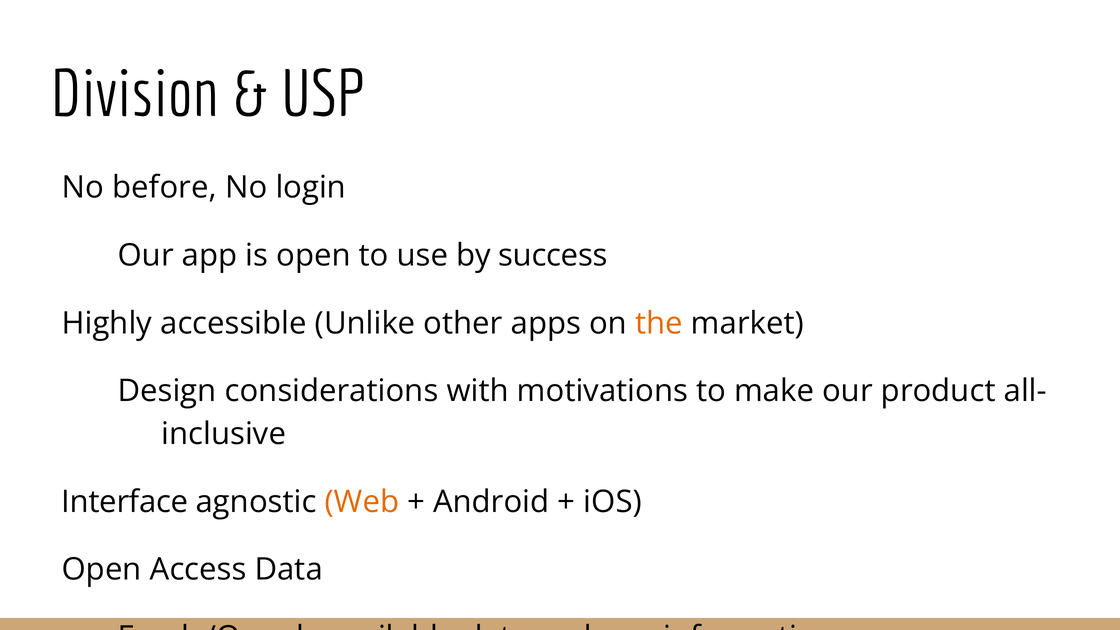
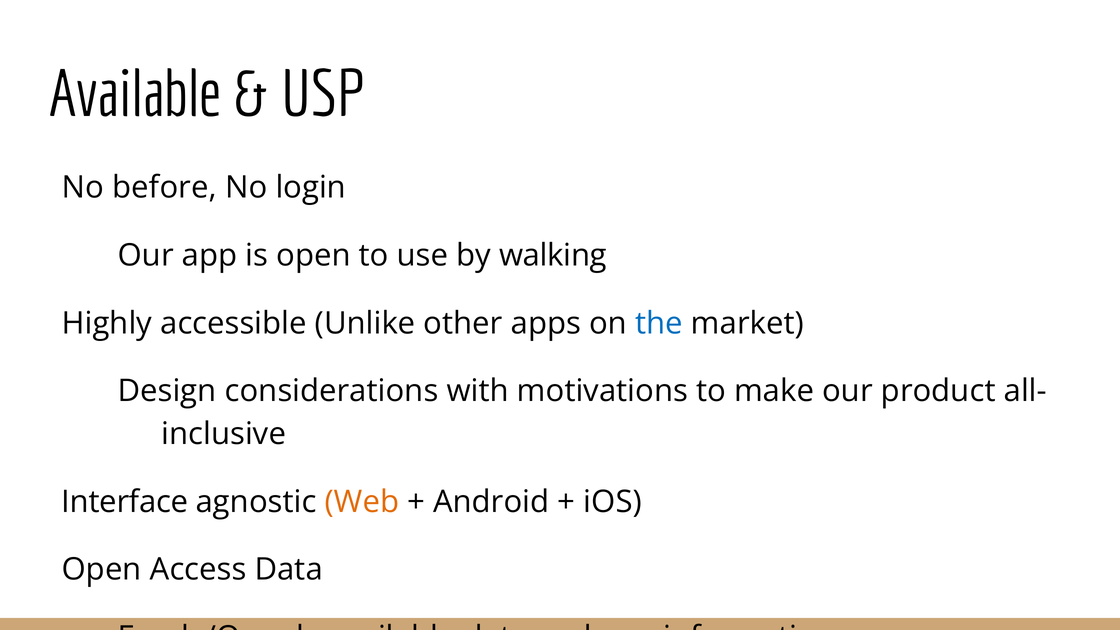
Division: Division -> Available (135, 95)
success: success -> walking (553, 256)
the colour: orange -> blue (659, 323)
